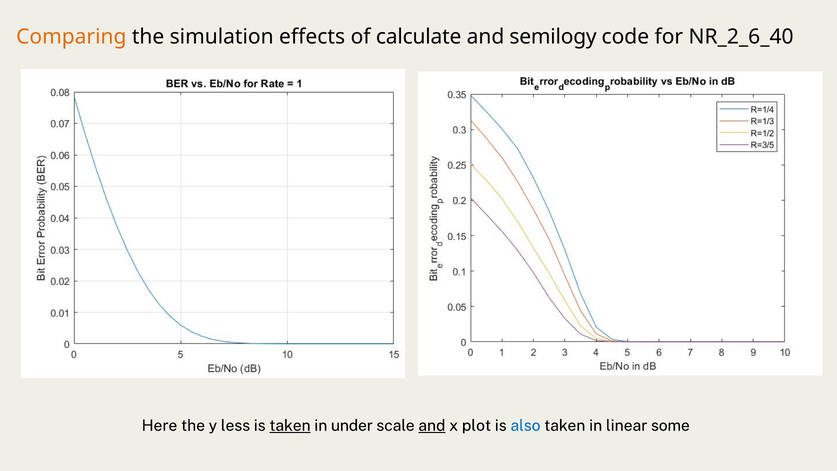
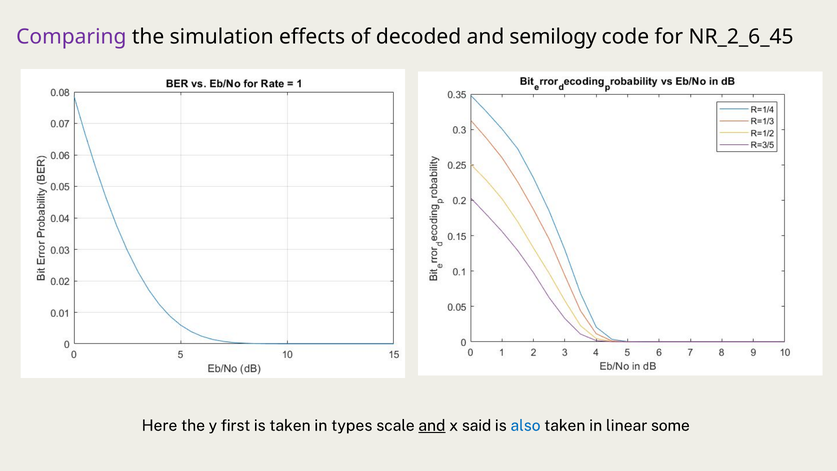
Comparing colour: orange -> purple (71, 37)
calculate: calculate -> decoded (419, 37)
NR_2_6_40: NR_2_6_40 -> NR_2_6_45 (741, 37)
less: less -> first (236, 425)
taken underline: present -> none (290, 425)
under: under -> types (352, 425)
plot: plot -> said (477, 425)
